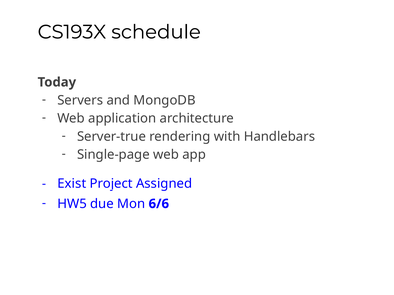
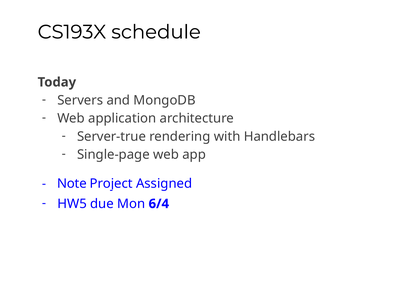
Exist: Exist -> Note (72, 184)
6/6: 6/6 -> 6/4 (159, 204)
